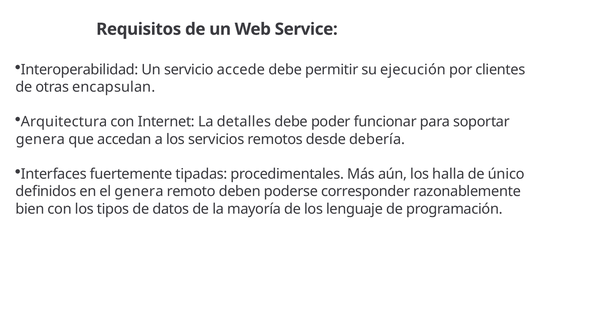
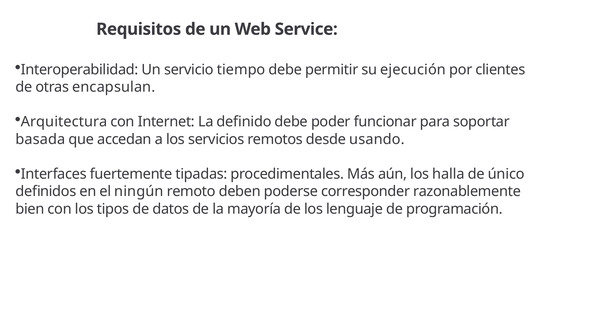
accede: accede -> tiempo (241, 70)
detalles: detalles -> definido (244, 122)
genera: genera -> basada (40, 139)
debería: debería -> usando (377, 139)
el genera: genera -> ningún (139, 191)
